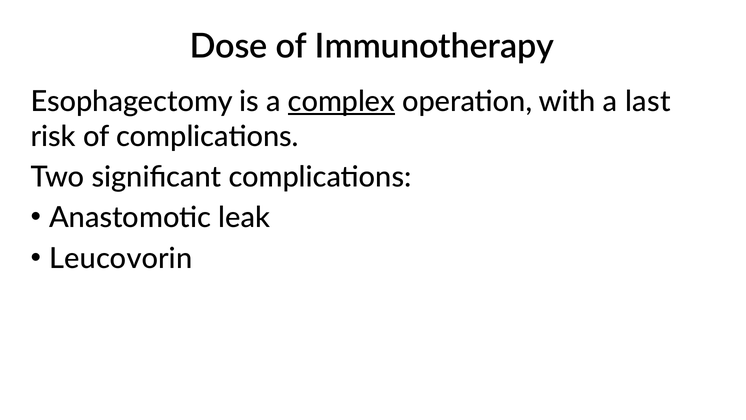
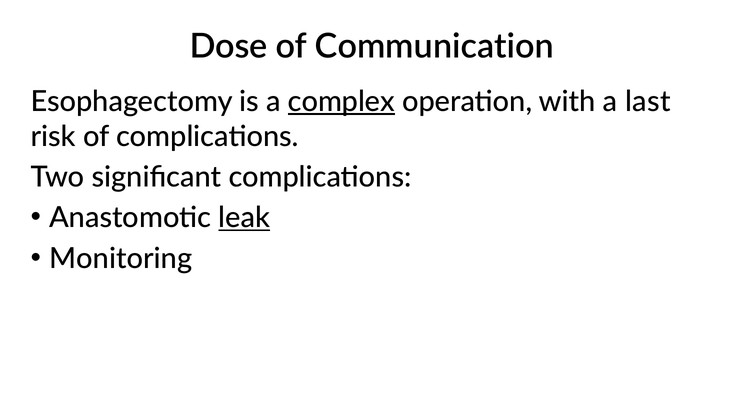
Immunotherapy: Immunotherapy -> Communication (434, 46)
leak underline: none -> present (244, 218)
Leucovorin: Leucovorin -> Monitoring (121, 258)
